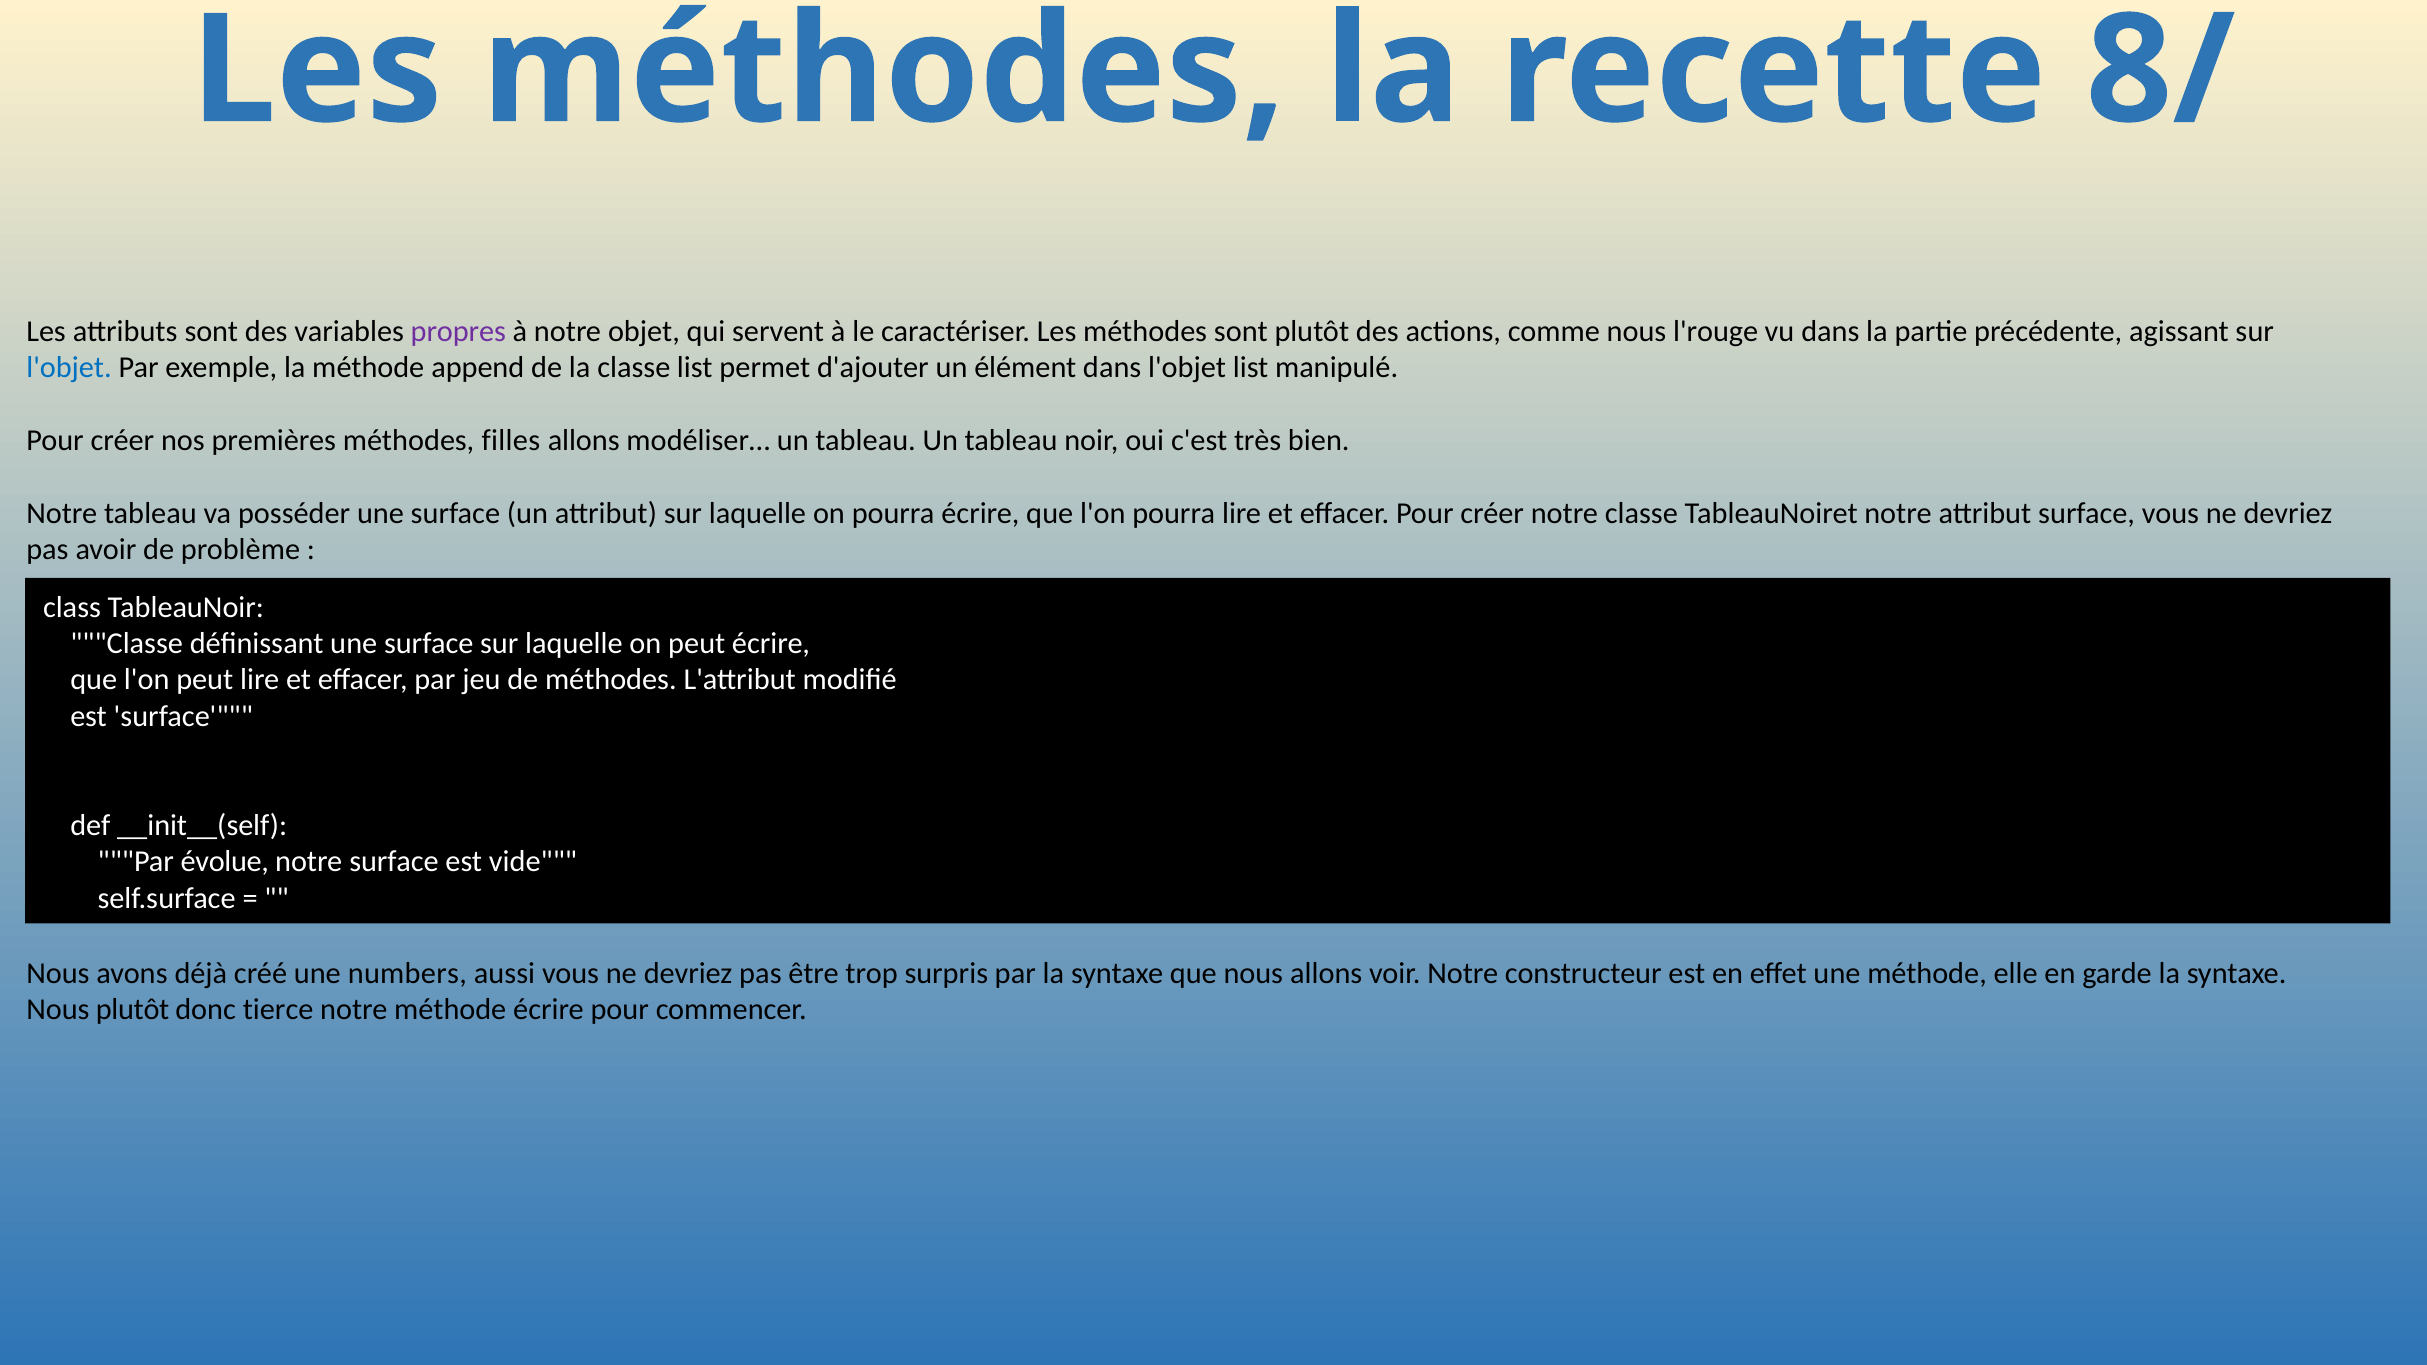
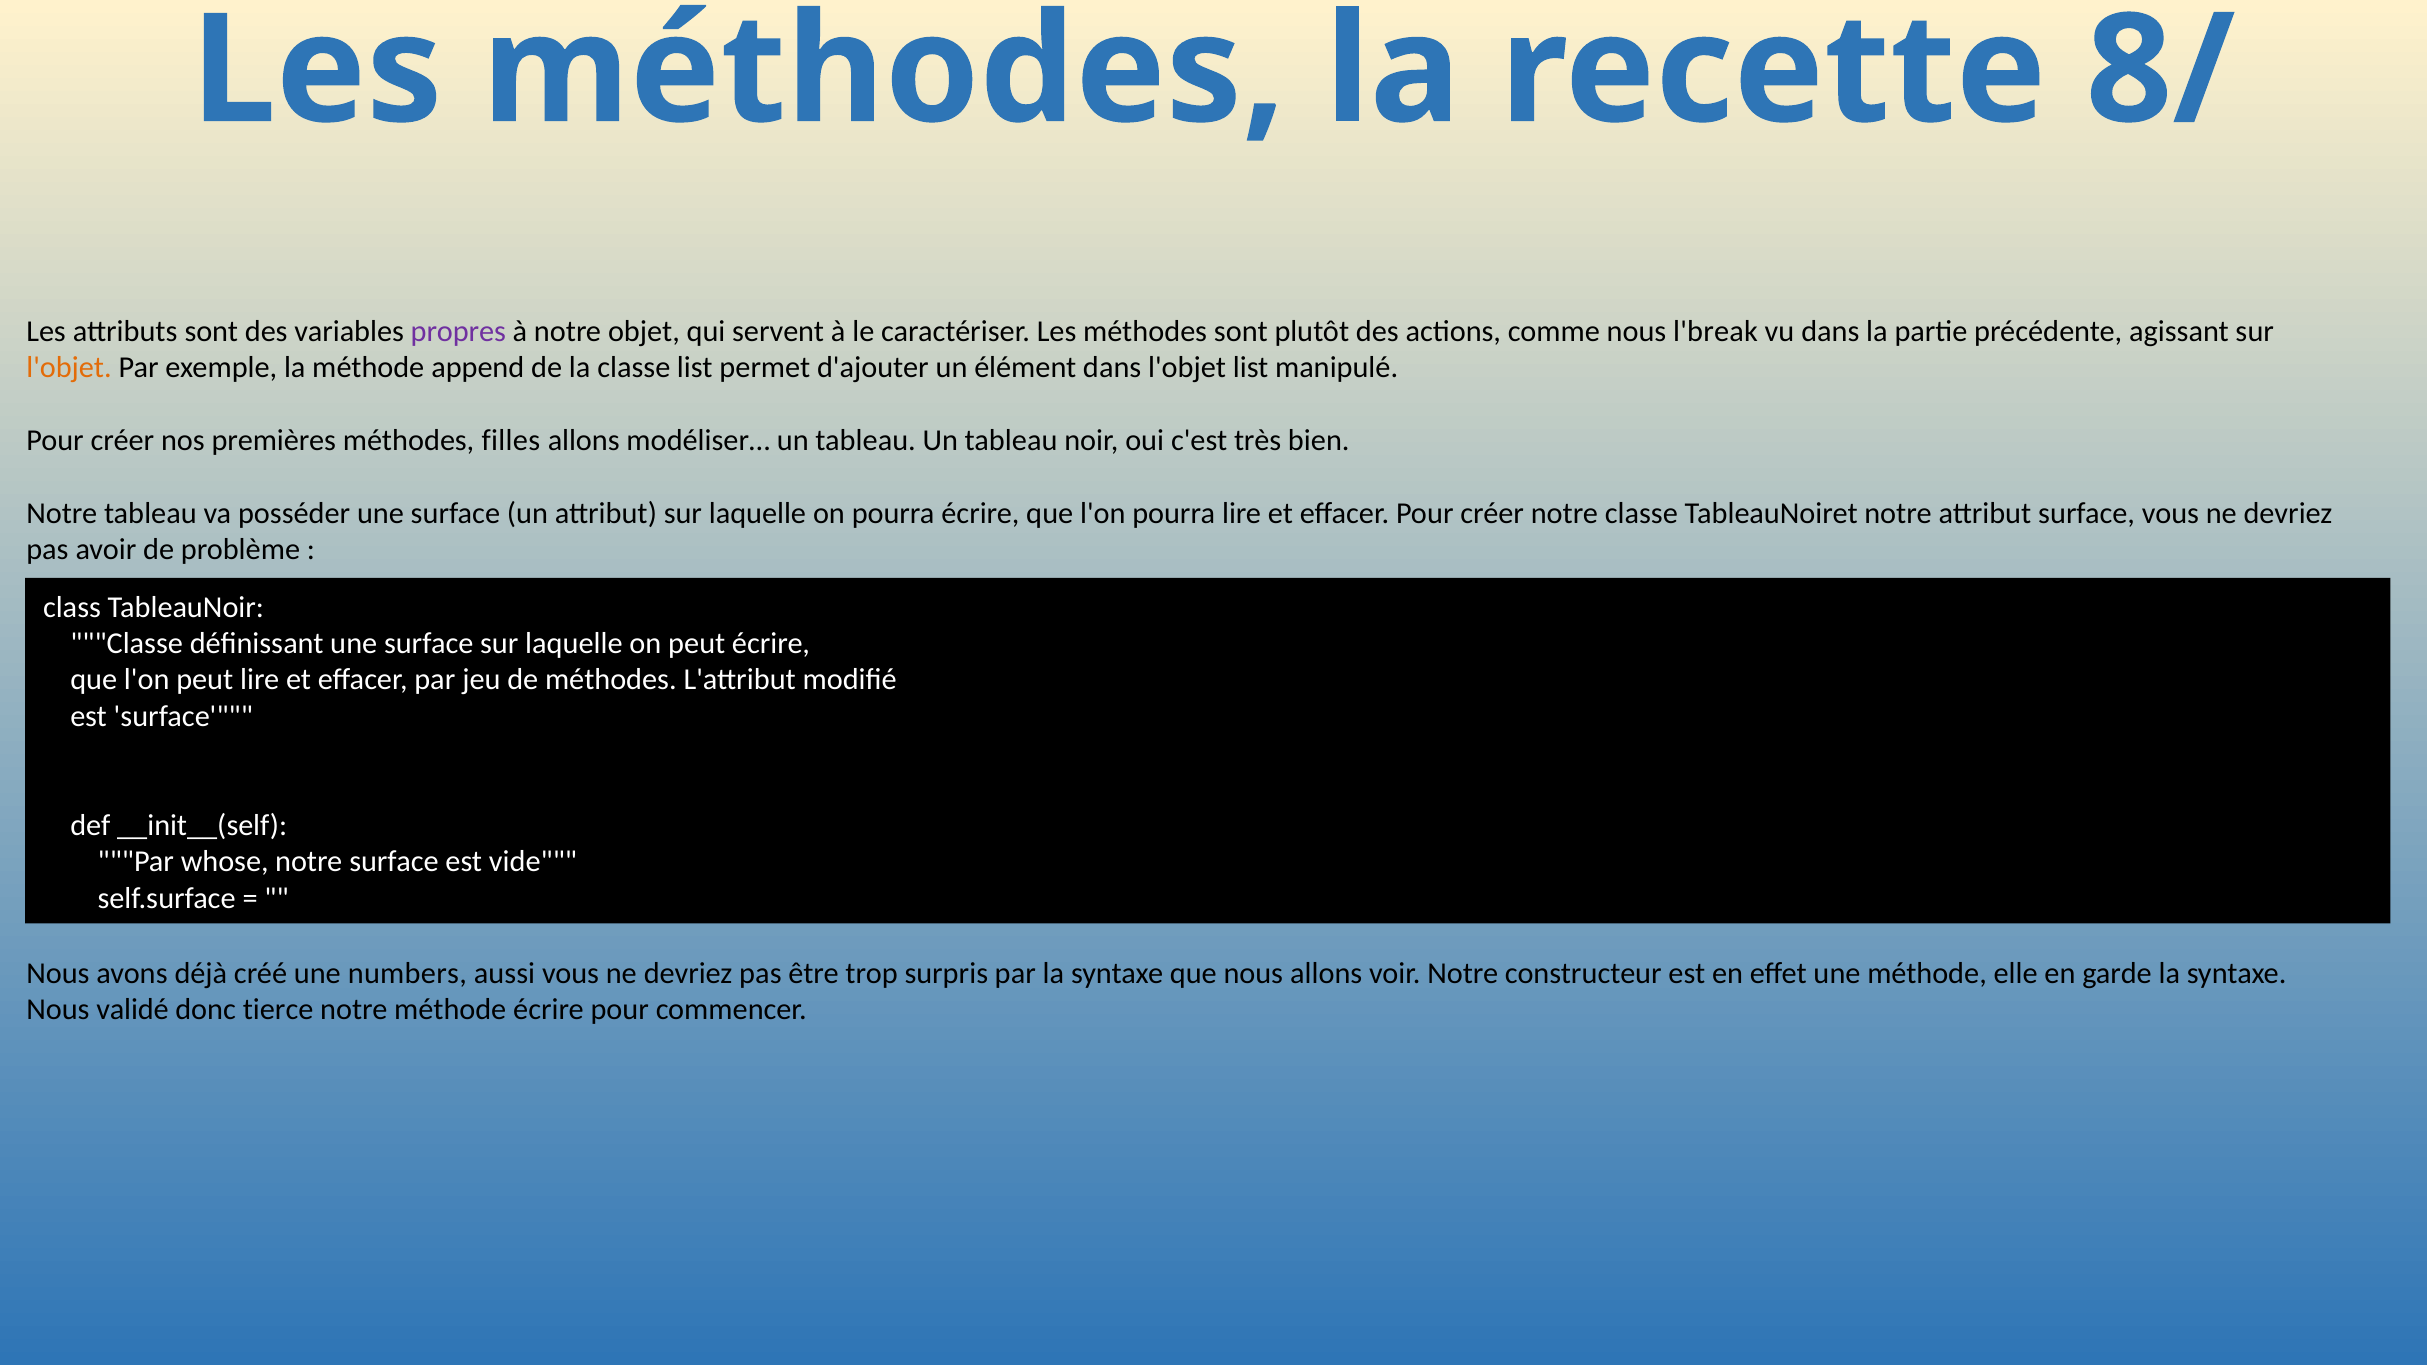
l'rouge: l'rouge -> l'break (1716, 331)
l'objet colour: blue -> orange (69, 368)
évolue: évolue -> whose (225, 862)
Nous plutôt: plutôt -> validé (132, 1010)
